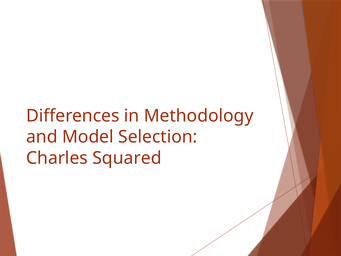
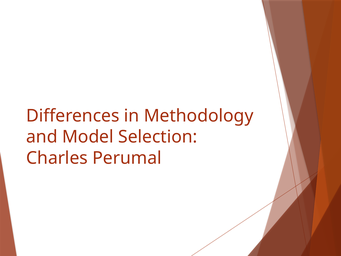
Squared: Squared -> Perumal (127, 158)
